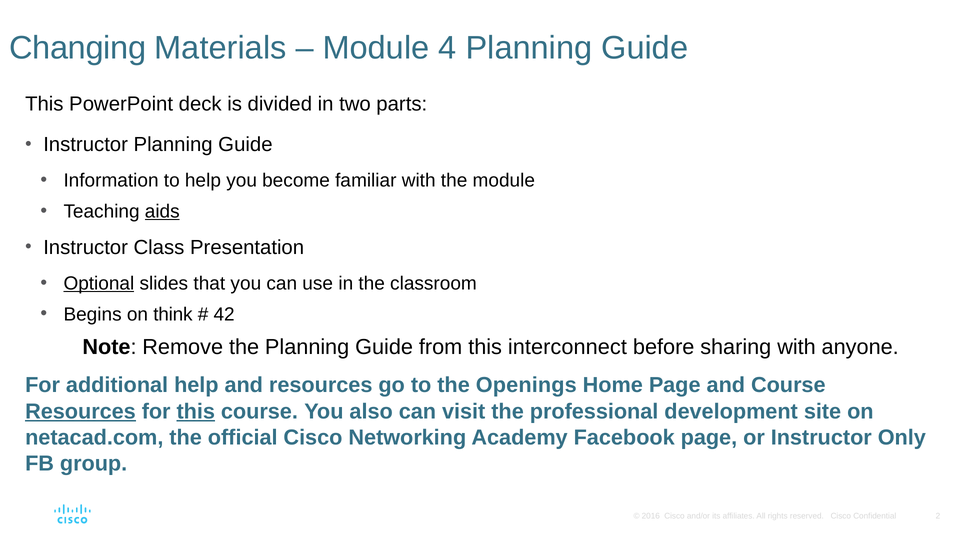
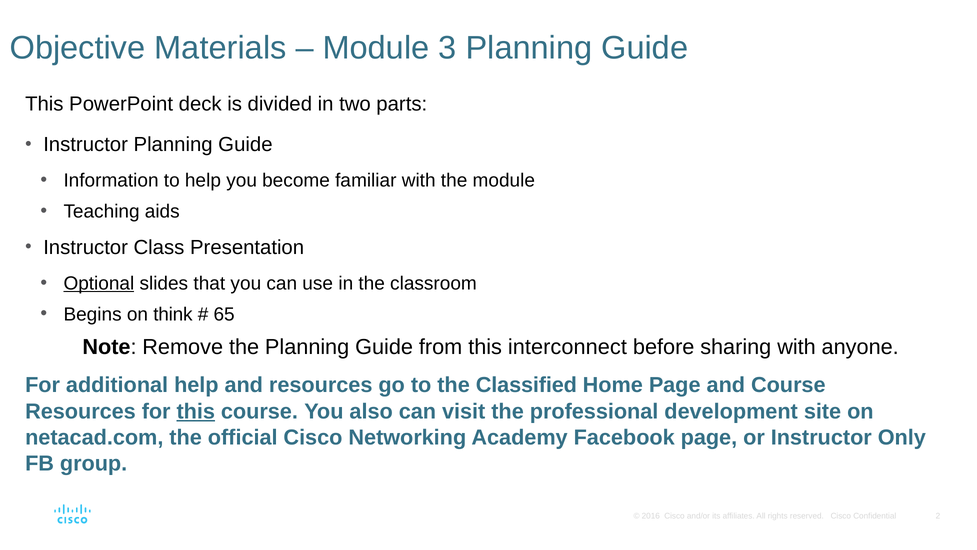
Changing: Changing -> Objective (78, 48)
4: 4 -> 3 (448, 48)
aids underline: present -> none (162, 211)
42: 42 -> 65 (224, 314)
Openings: Openings -> Classified (526, 385)
Resources underline: present -> none (80, 411)
